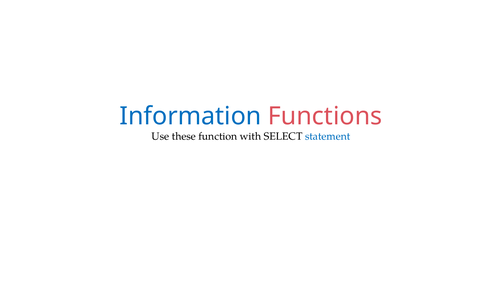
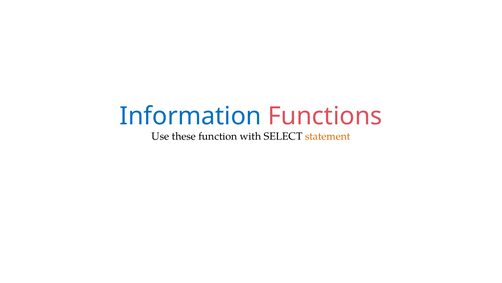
statement colour: blue -> orange (328, 136)
